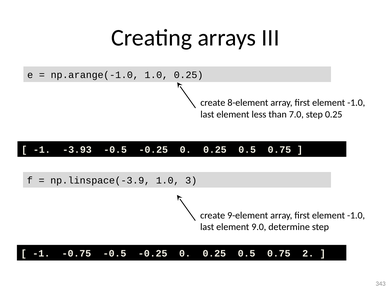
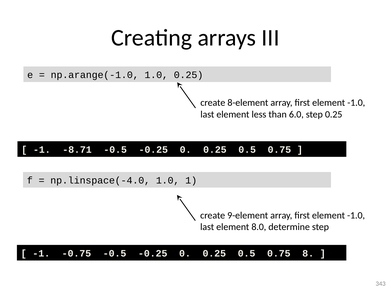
7.0: 7.0 -> 6.0 (296, 114)
-3.93: -3.93 -> -8.71 (77, 150)
np.linspace(-3.9: np.linspace(-3.9 -> np.linspace(-4.0 (100, 181)
3: 3 -> 1 (191, 181)
9.0: 9.0 -> 8.0 (259, 227)
2: 2 -> 8 (308, 254)
